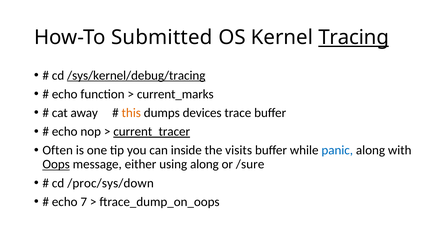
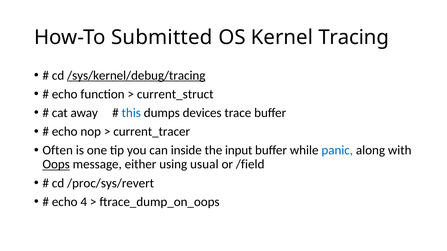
Tracing underline: present -> none (354, 38)
current_marks: current_marks -> current_struct (175, 94)
this colour: orange -> blue (131, 113)
current_tracer underline: present -> none (152, 132)
visits: visits -> input (239, 151)
using along: along -> usual (204, 165)
/sure: /sure -> /field (250, 165)
/proc/sys/down: /proc/sys/down -> /proc/sys/revert (111, 183)
7: 7 -> 4 (84, 202)
